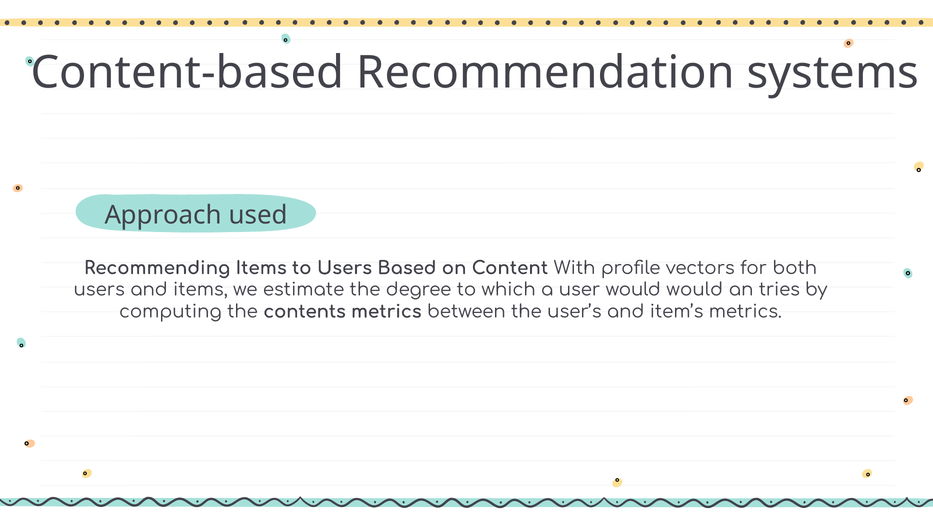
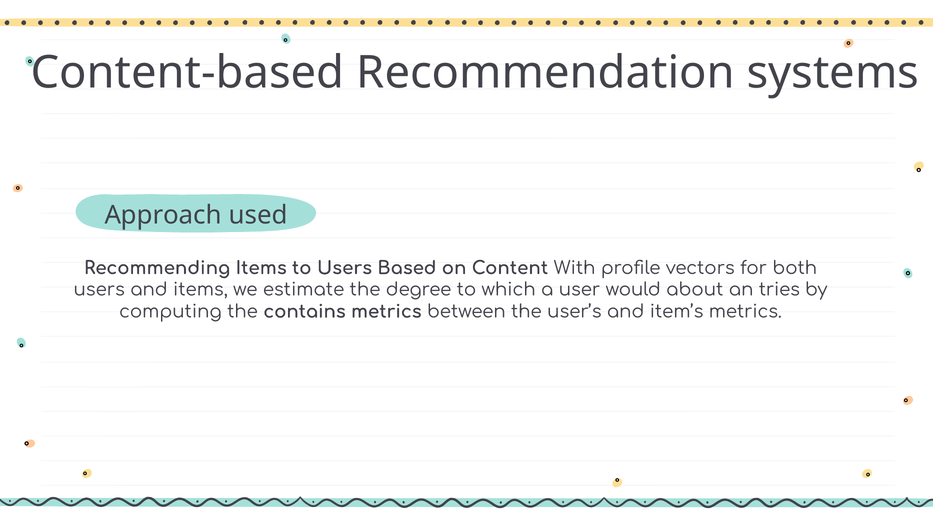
would would: would -> about (695, 290)
contents: contents -> contains (305, 312)
